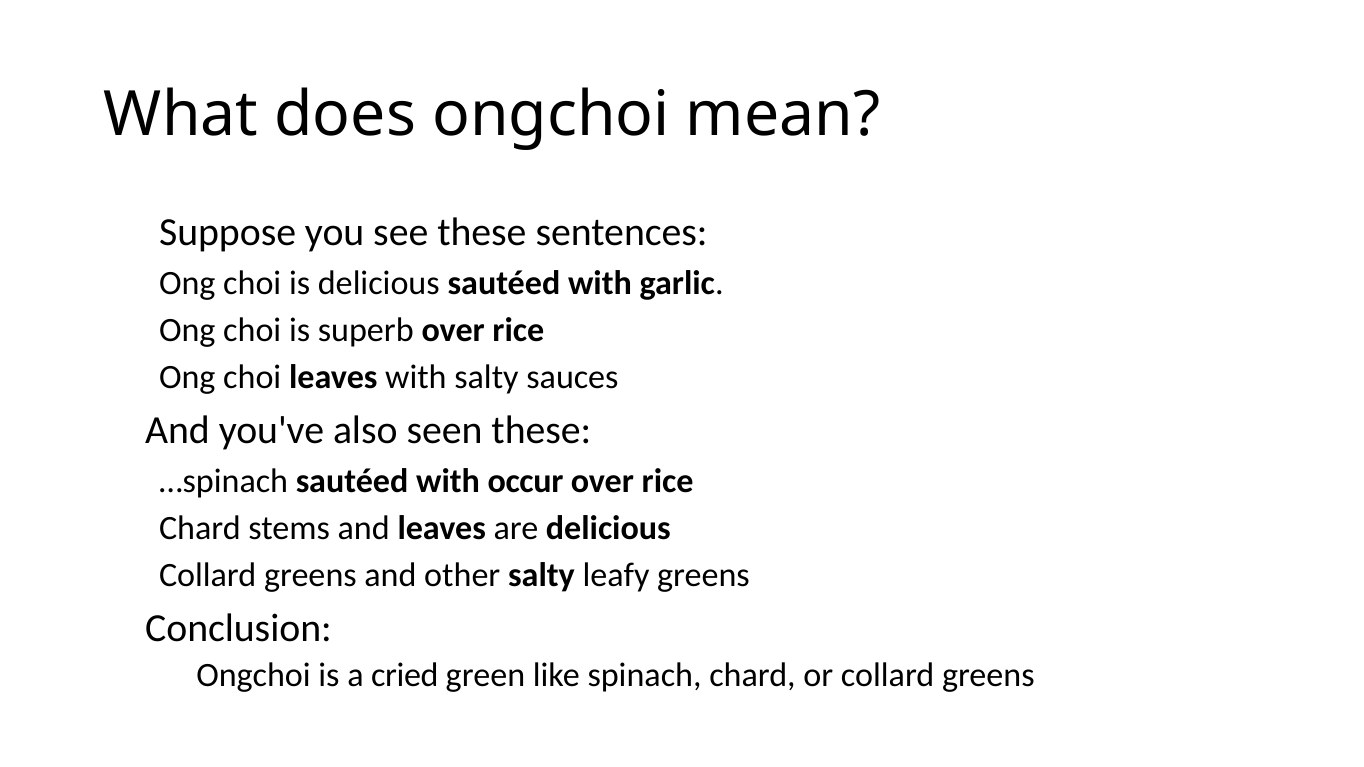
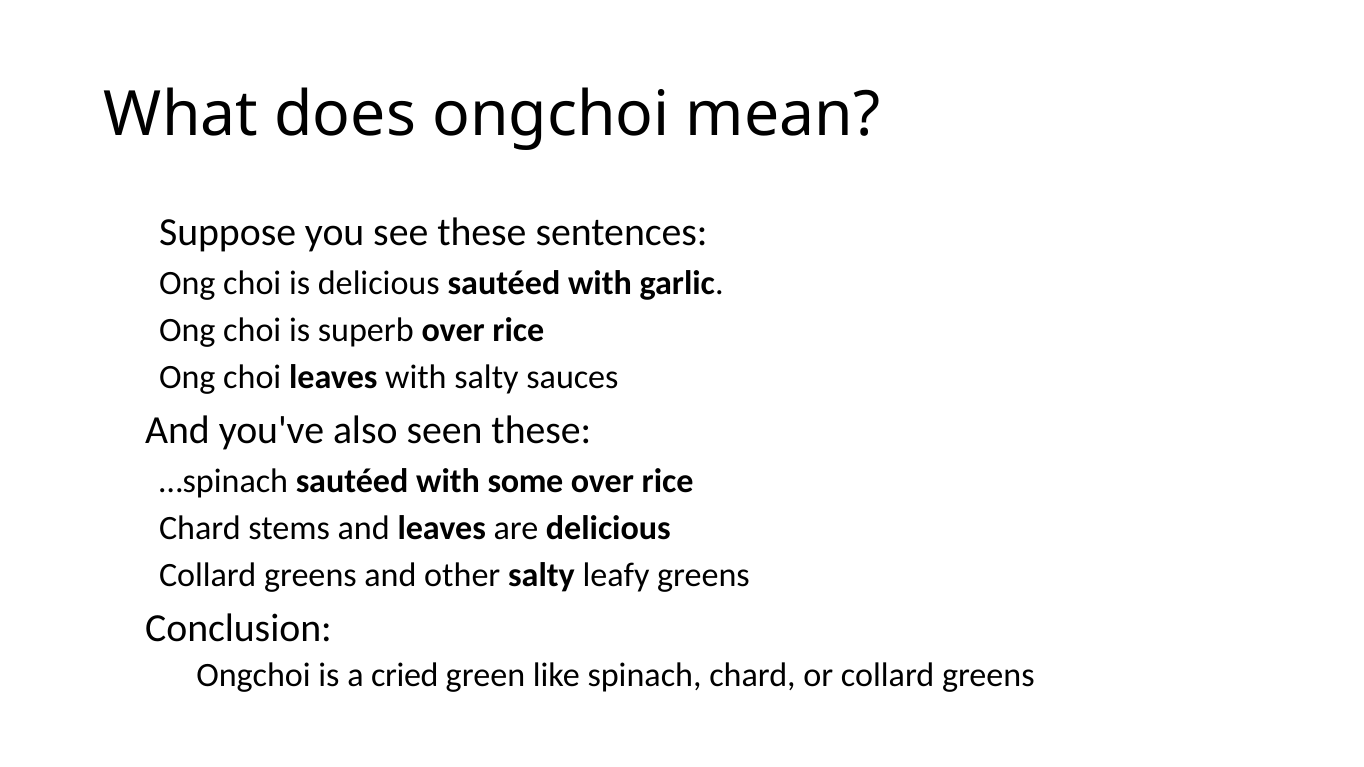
occur: occur -> some (525, 482)
